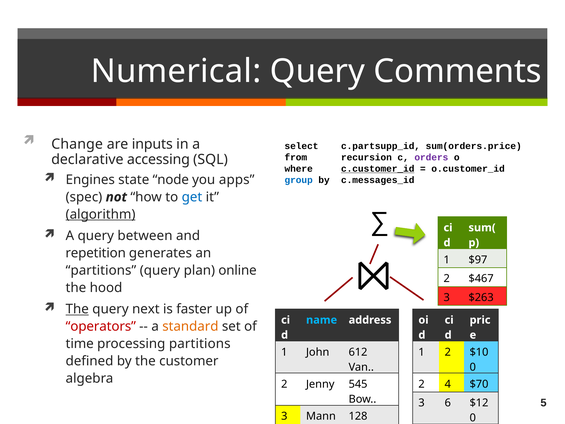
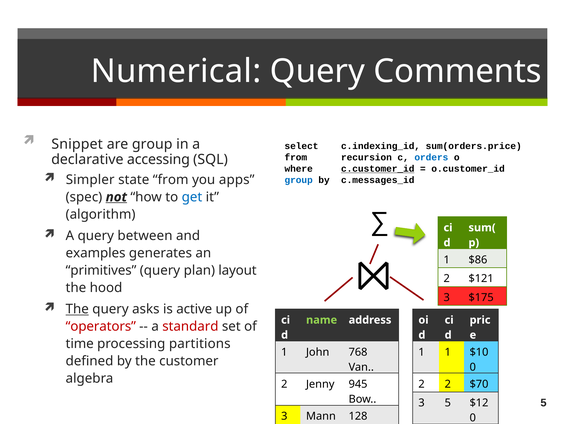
Change: Change -> Snippet (77, 144)
are inputs: inputs -> group (152, 144)
c.partsupp_id: c.partsupp_id -> c.indexing_id (381, 146)
orders colour: purple -> blue (431, 157)
Engines: Engines -> Simpler (90, 180)
state node: node -> from (171, 180)
not underline: none -> present (116, 197)
algorithm underline: present -> none (101, 214)
repetition: repetition -> examples (96, 253)
$97: $97 -> $86 (478, 260)
partitions: partitions -> primitives (101, 270)
online: online -> layout (238, 270)
$467: $467 -> $121 (481, 278)
$263: $263 -> $175 (481, 297)
next: next -> asks (146, 309)
faster: faster -> active (194, 309)
name colour: light blue -> light green (322, 320)
standard colour: orange -> red (190, 326)
612: 612 -> 768 (358, 352)
1 2: 2 -> 1 (448, 352)
545: 545 -> 945 (358, 384)
2 4: 4 -> 2 (448, 384)
3 6: 6 -> 5 (448, 403)
